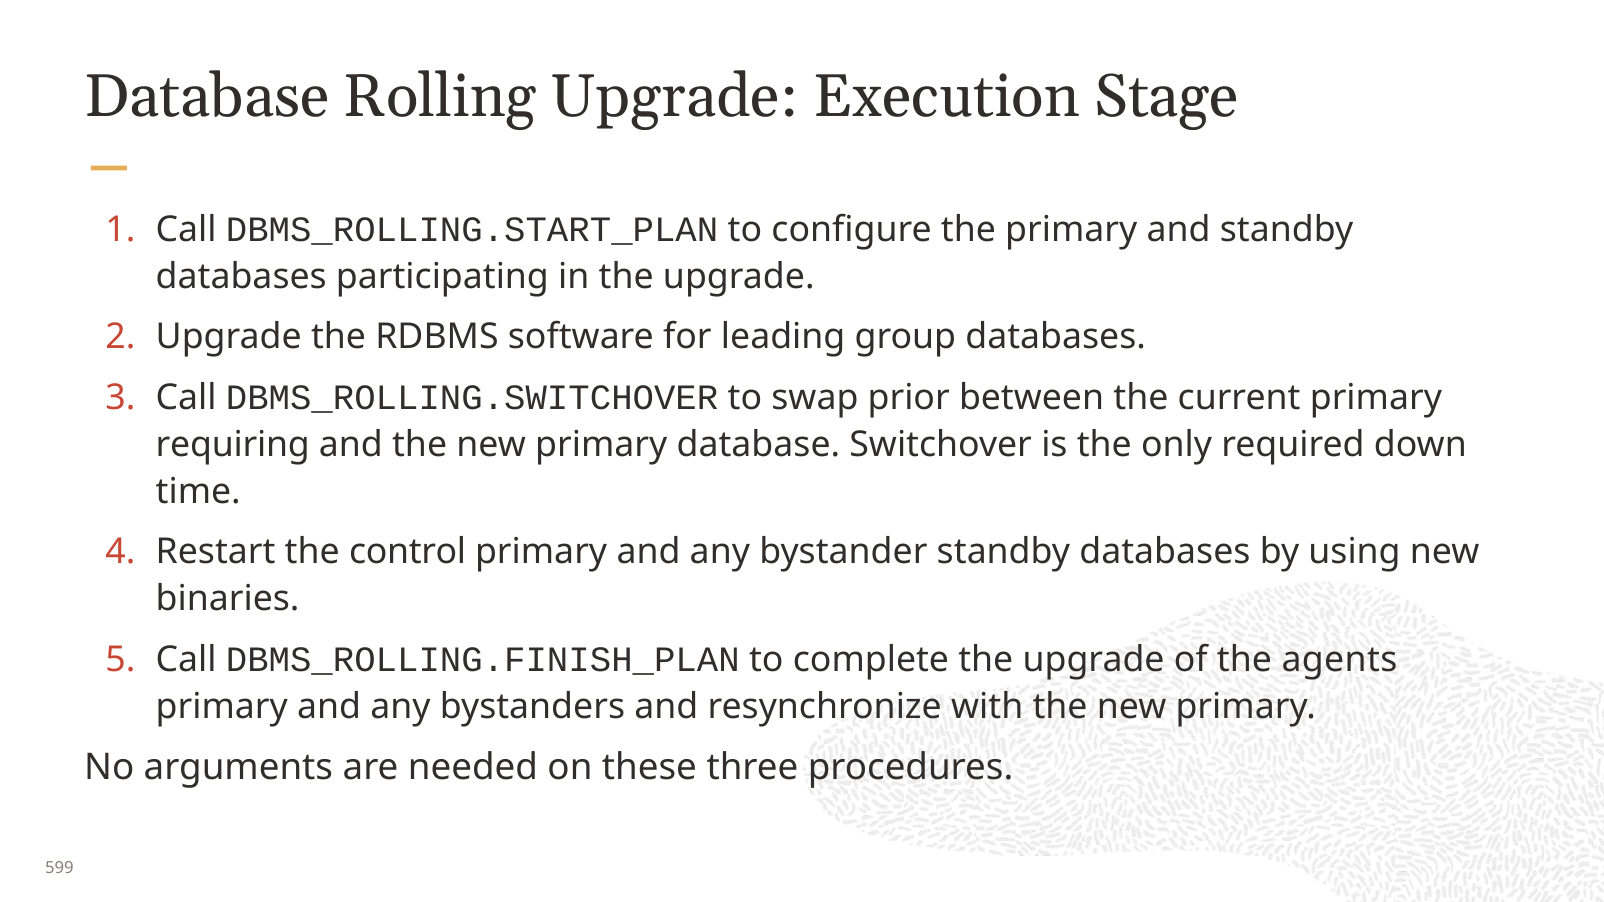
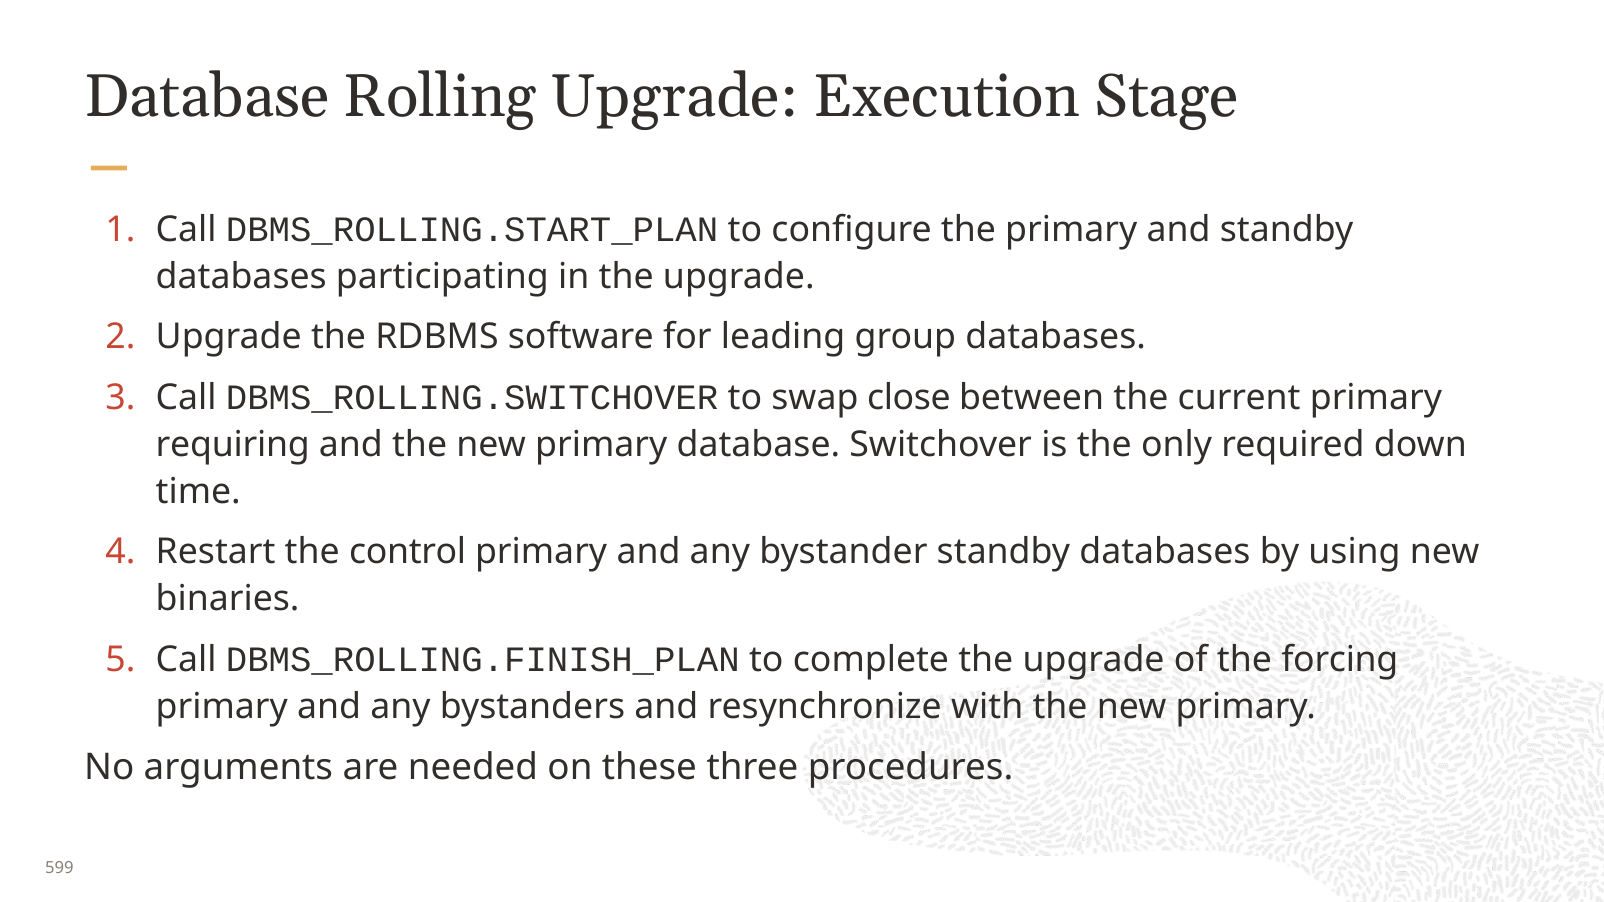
prior: prior -> close (909, 398)
agents: agents -> forcing (1340, 660)
